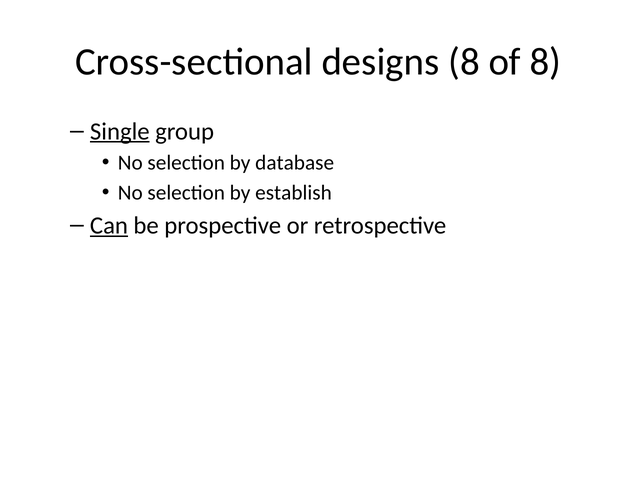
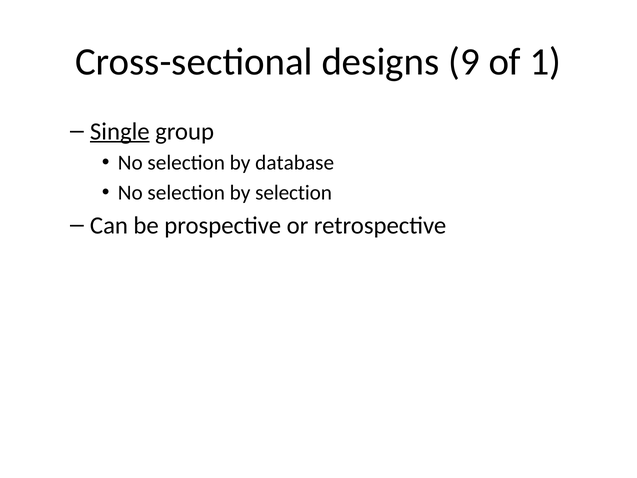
designs 8: 8 -> 9 (464, 62)
of 8: 8 -> 1 (545, 62)
by establish: establish -> selection (294, 193)
Can underline: present -> none (109, 225)
